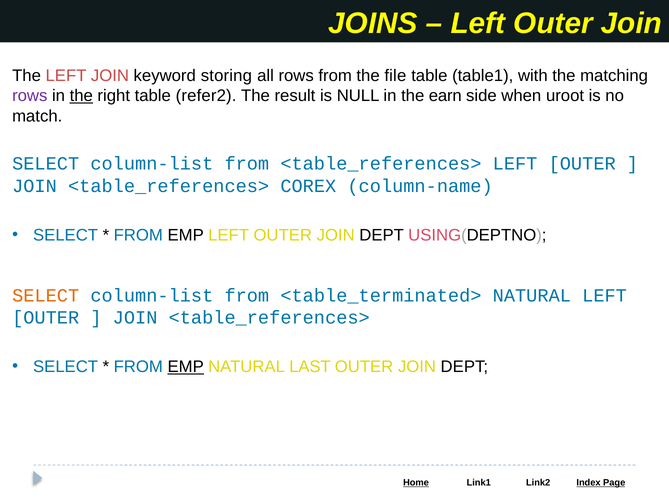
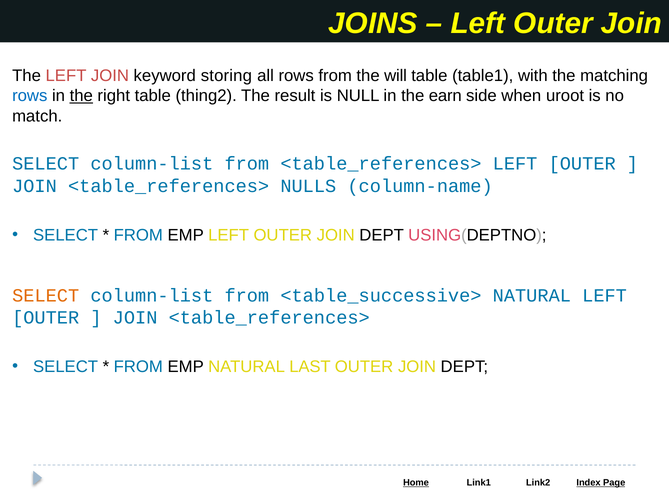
file: file -> will (396, 76)
rows colour: purple -> blue (30, 96)
refer2: refer2 -> thing2 (206, 96)
COREX: COREX -> NULLS (308, 186)
<table_terminated>: <table_terminated> -> <table_successive> (381, 295)
EMP underline: present -> none (186, 367)
